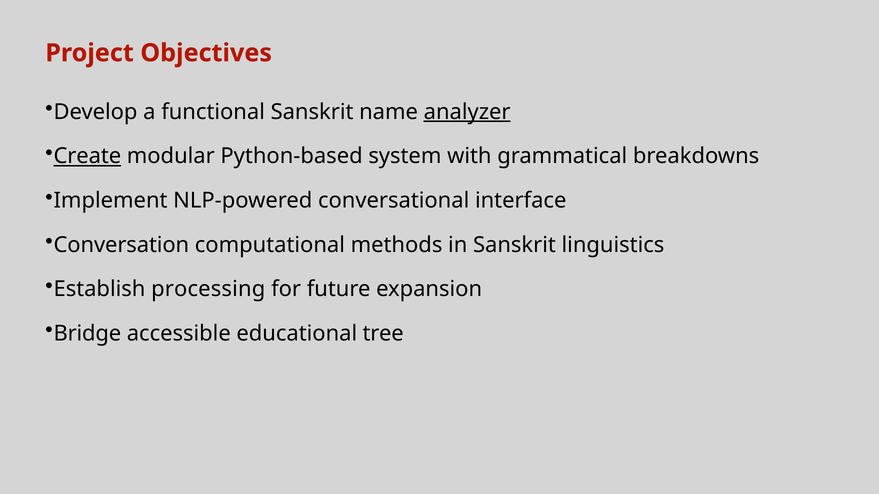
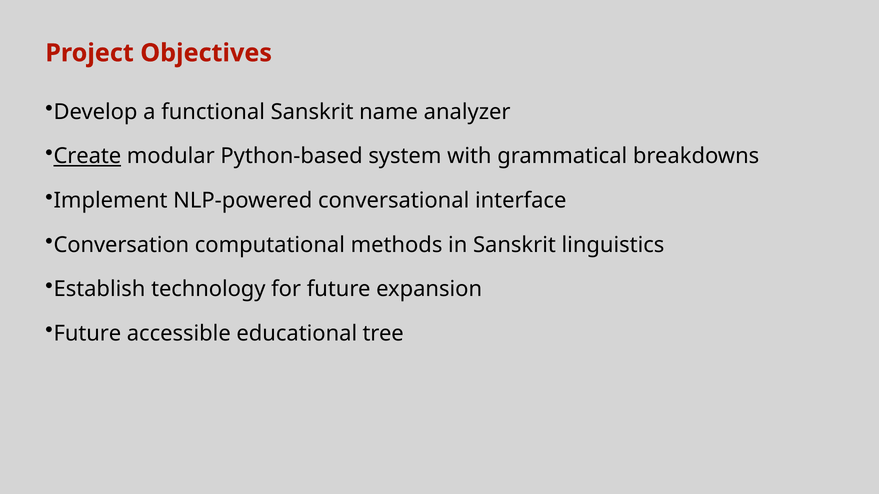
analyzer underline: present -> none (467, 112)
processing: processing -> technology (208, 289)
Bridge: Bridge -> Future (87, 334)
